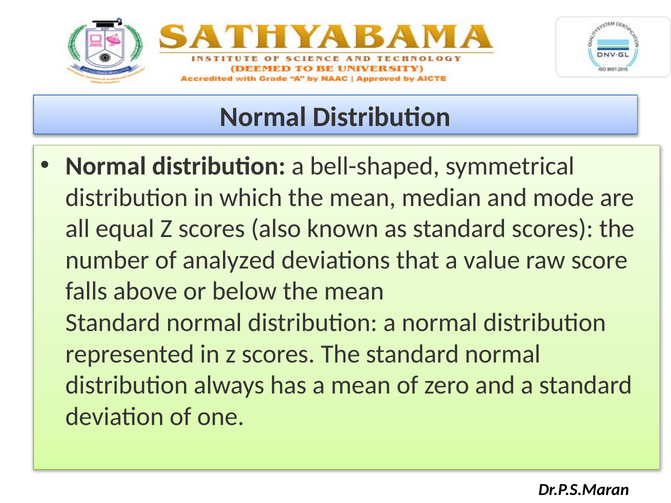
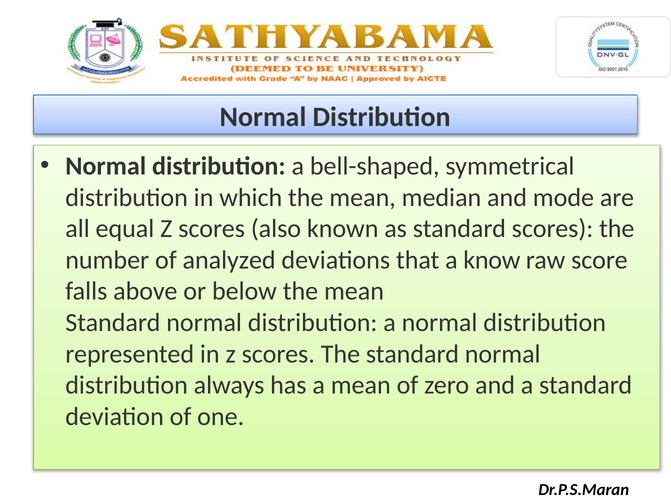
value: value -> know (492, 260)
